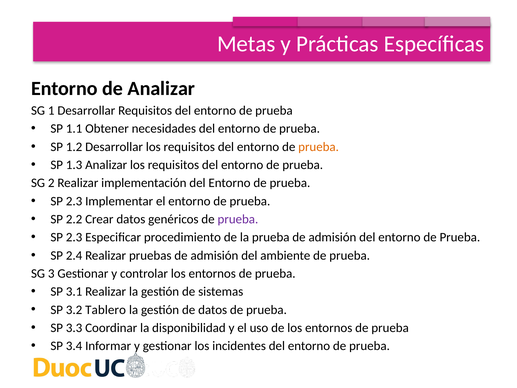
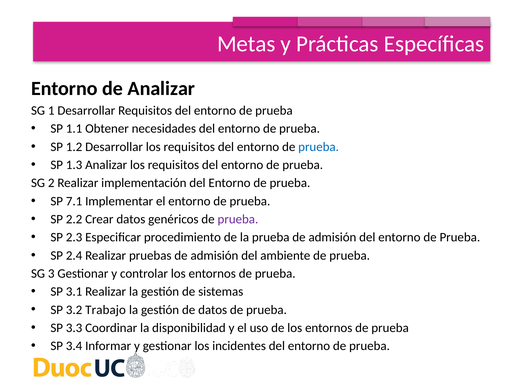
prueba colour: orange -> blue (319, 147)
2.3: 2.3 -> 7.1 (74, 201)
Tablero: Tablero -> Trabajo (106, 310)
